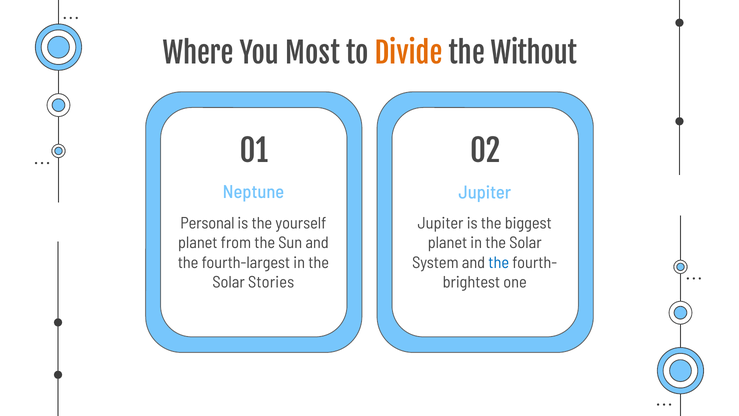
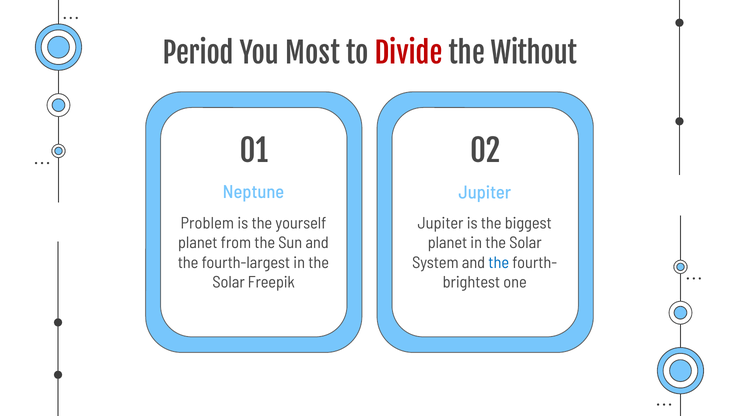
Where: Where -> Period (198, 54)
Divide colour: orange -> red (409, 54)
Personal: Personal -> Problem (207, 223)
Stories: Stories -> Freepik (271, 282)
